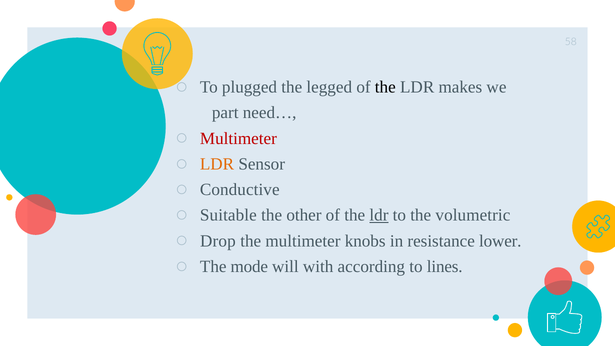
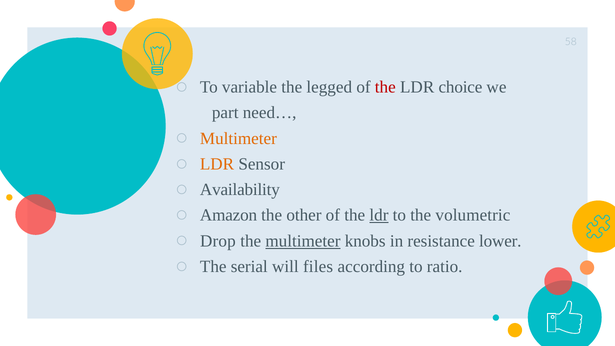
plugged: plugged -> variable (249, 87)
the colour: black -> red (385, 87)
makes: makes -> choice (460, 87)
Multimeter colour: red -> orange (238, 138)
Conductive: Conductive -> Availability (240, 190)
Suitable: Suitable -> Amazon (229, 215)
multimeter underline: none -> present (303, 241)
mode: mode -> serial (249, 267)
with: with -> files (318, 267)
lines: lines -> ratio (445, 267)
